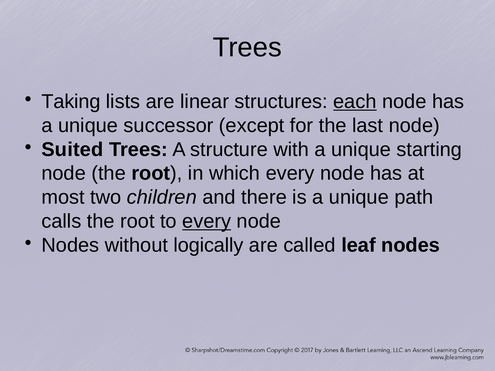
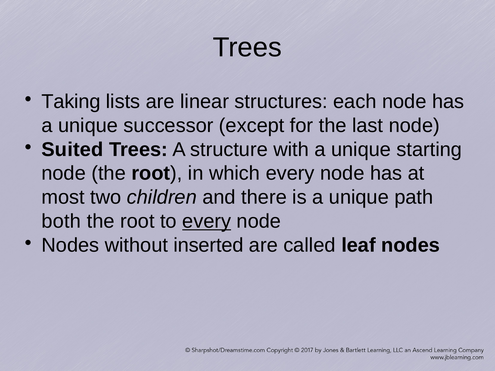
each underline: present -> none (355, 102)
calls: calls -> both (61, 221)
logically: logically -> inserted (209, 245)
